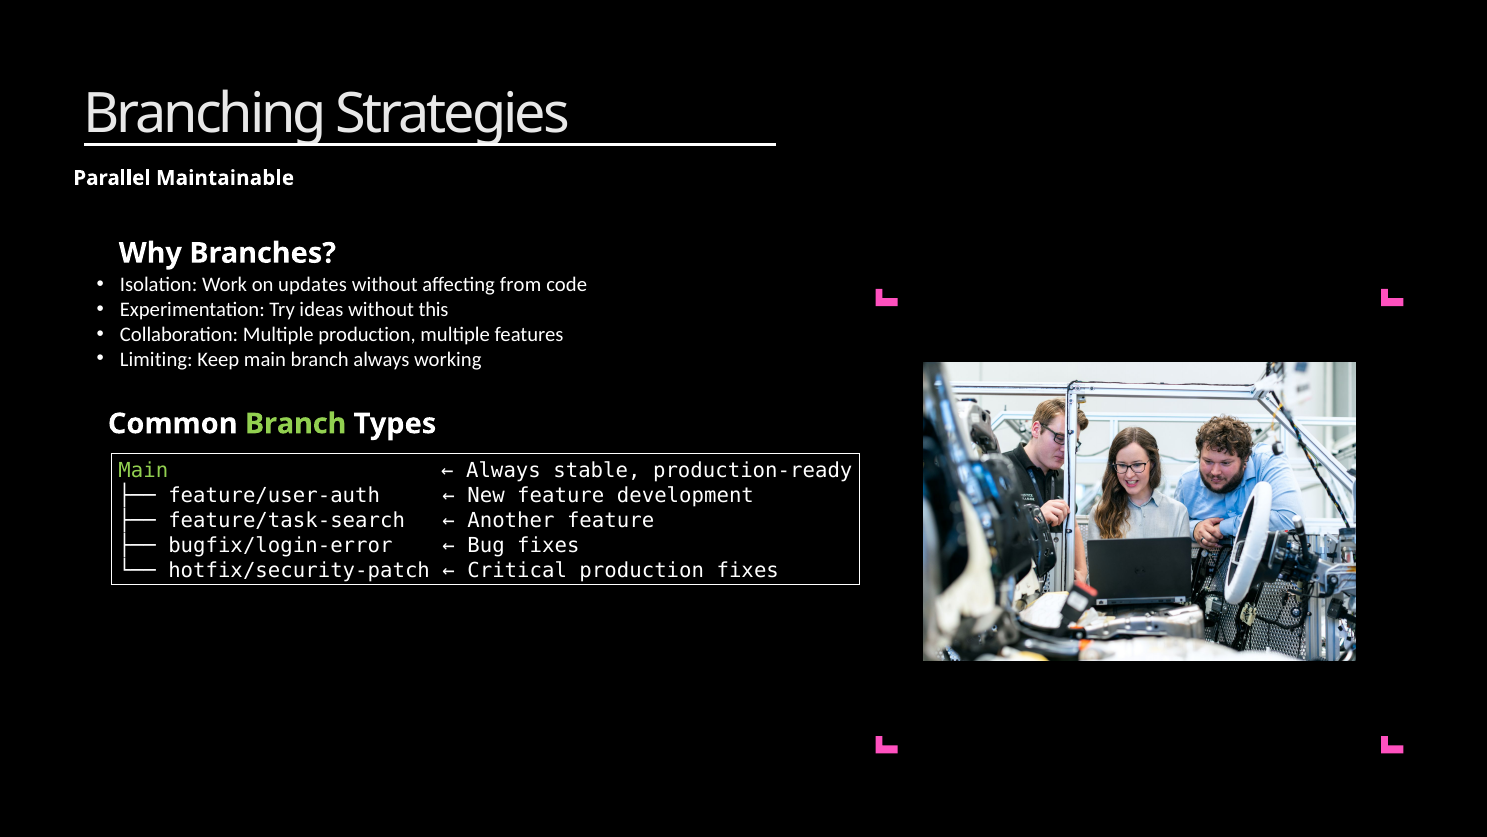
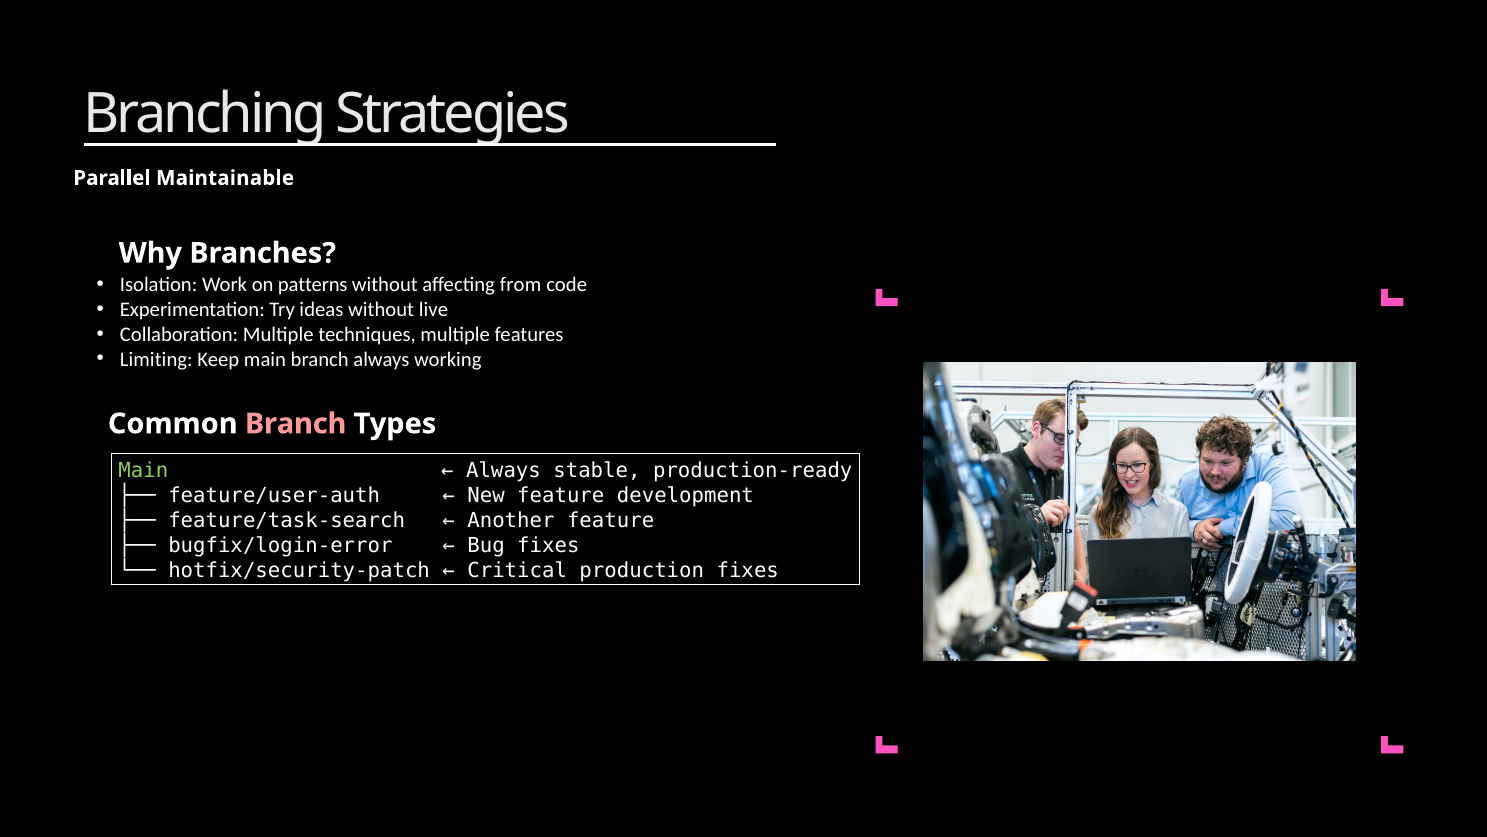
updates: updates -> patterns (313, 285)
this: this -> live (433, 309)
Multiple production: production -> techniques (367, 334)
Branch colour: light green -> pink (296, 423)
